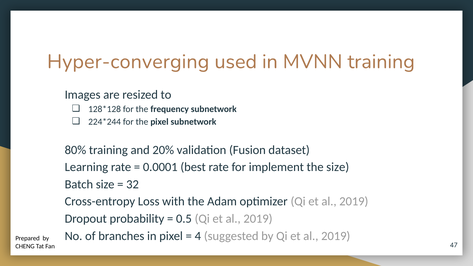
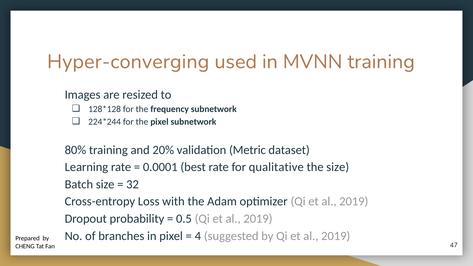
Fusion: Fusion -> Metric (247, 150)
implement: implement -> qualitative (276, 167)
